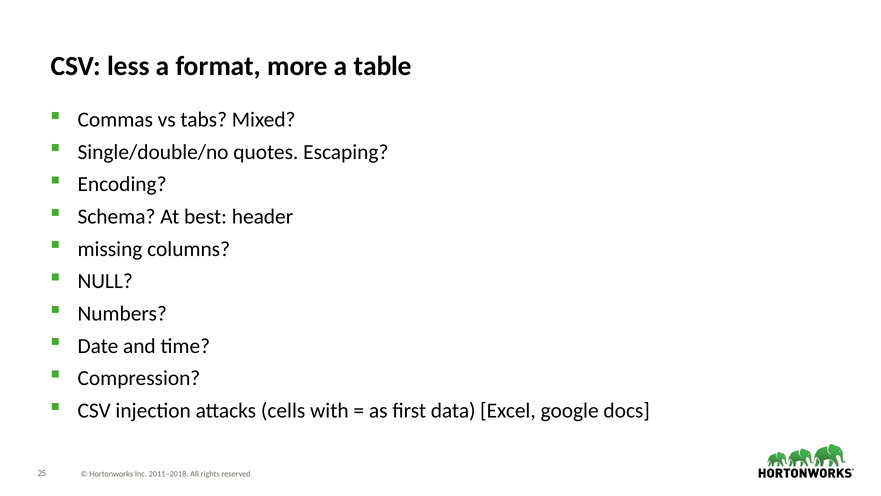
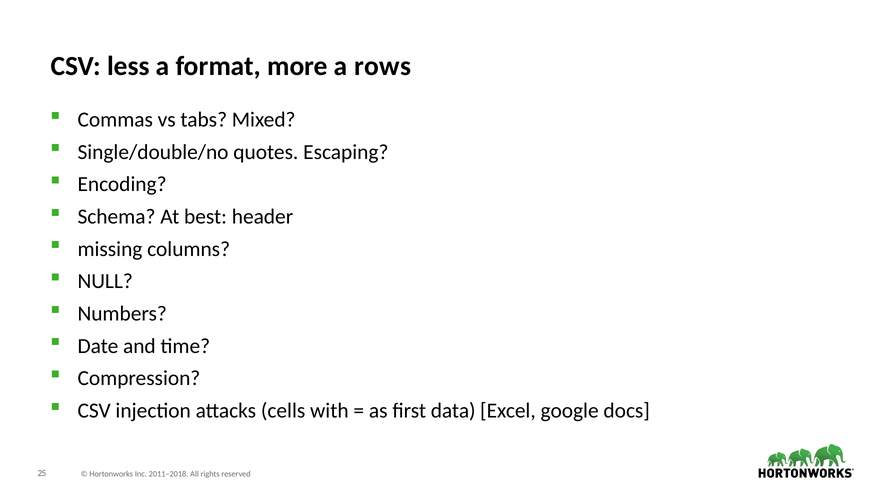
table: table -> rows (383, 66)
